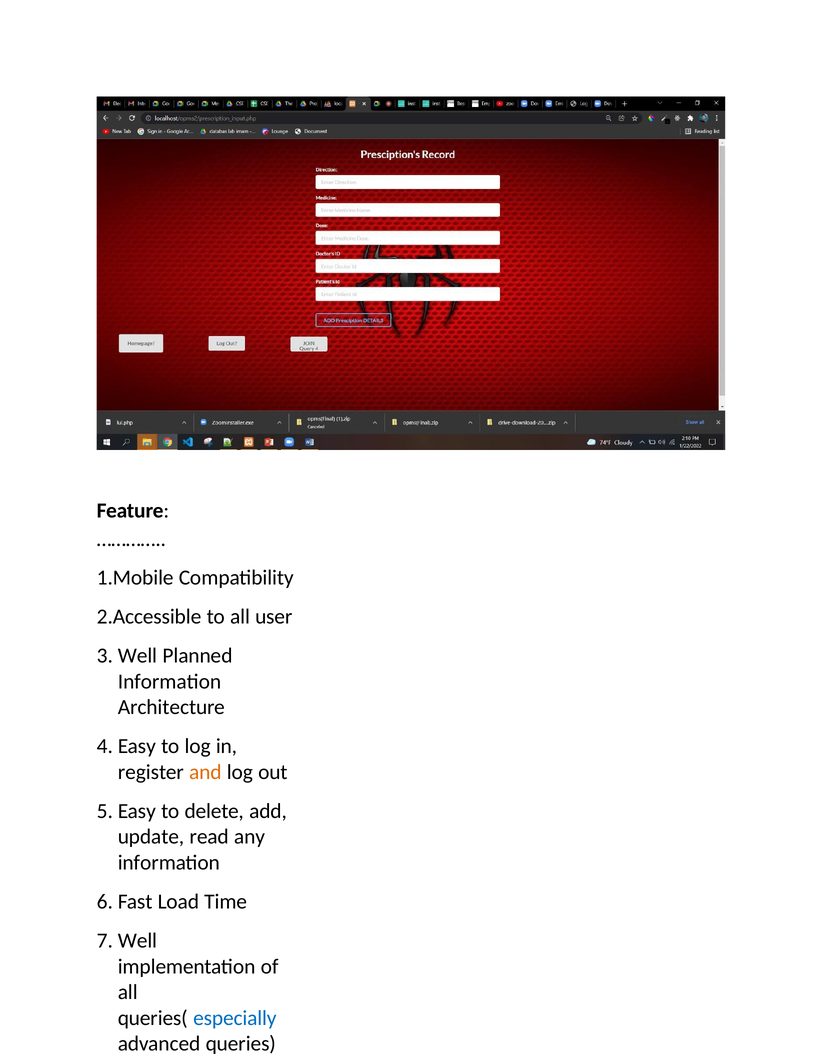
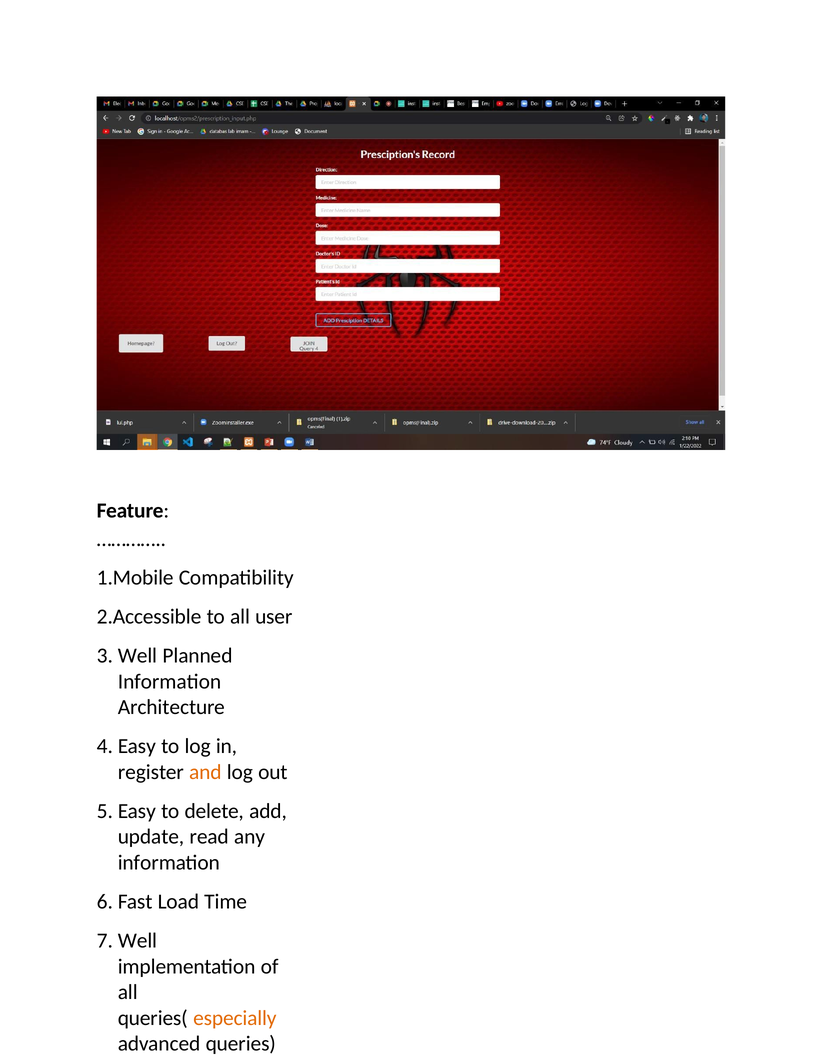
especially colour: blue -> orange (235, 1019)
